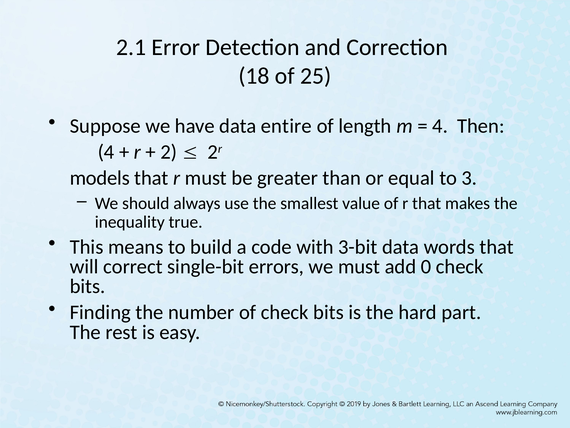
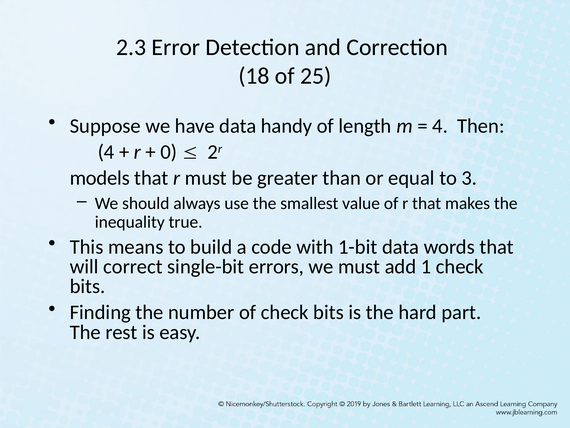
2.1: 2.1 -> 2.3 (131, 47)
entire: entire -> handy (287, 126)
2: 2 -> 0 (169, 152)
3-bit: 3-bit -> 1-bit (358, 247)
0: 0 -> 1 (426, 266)
